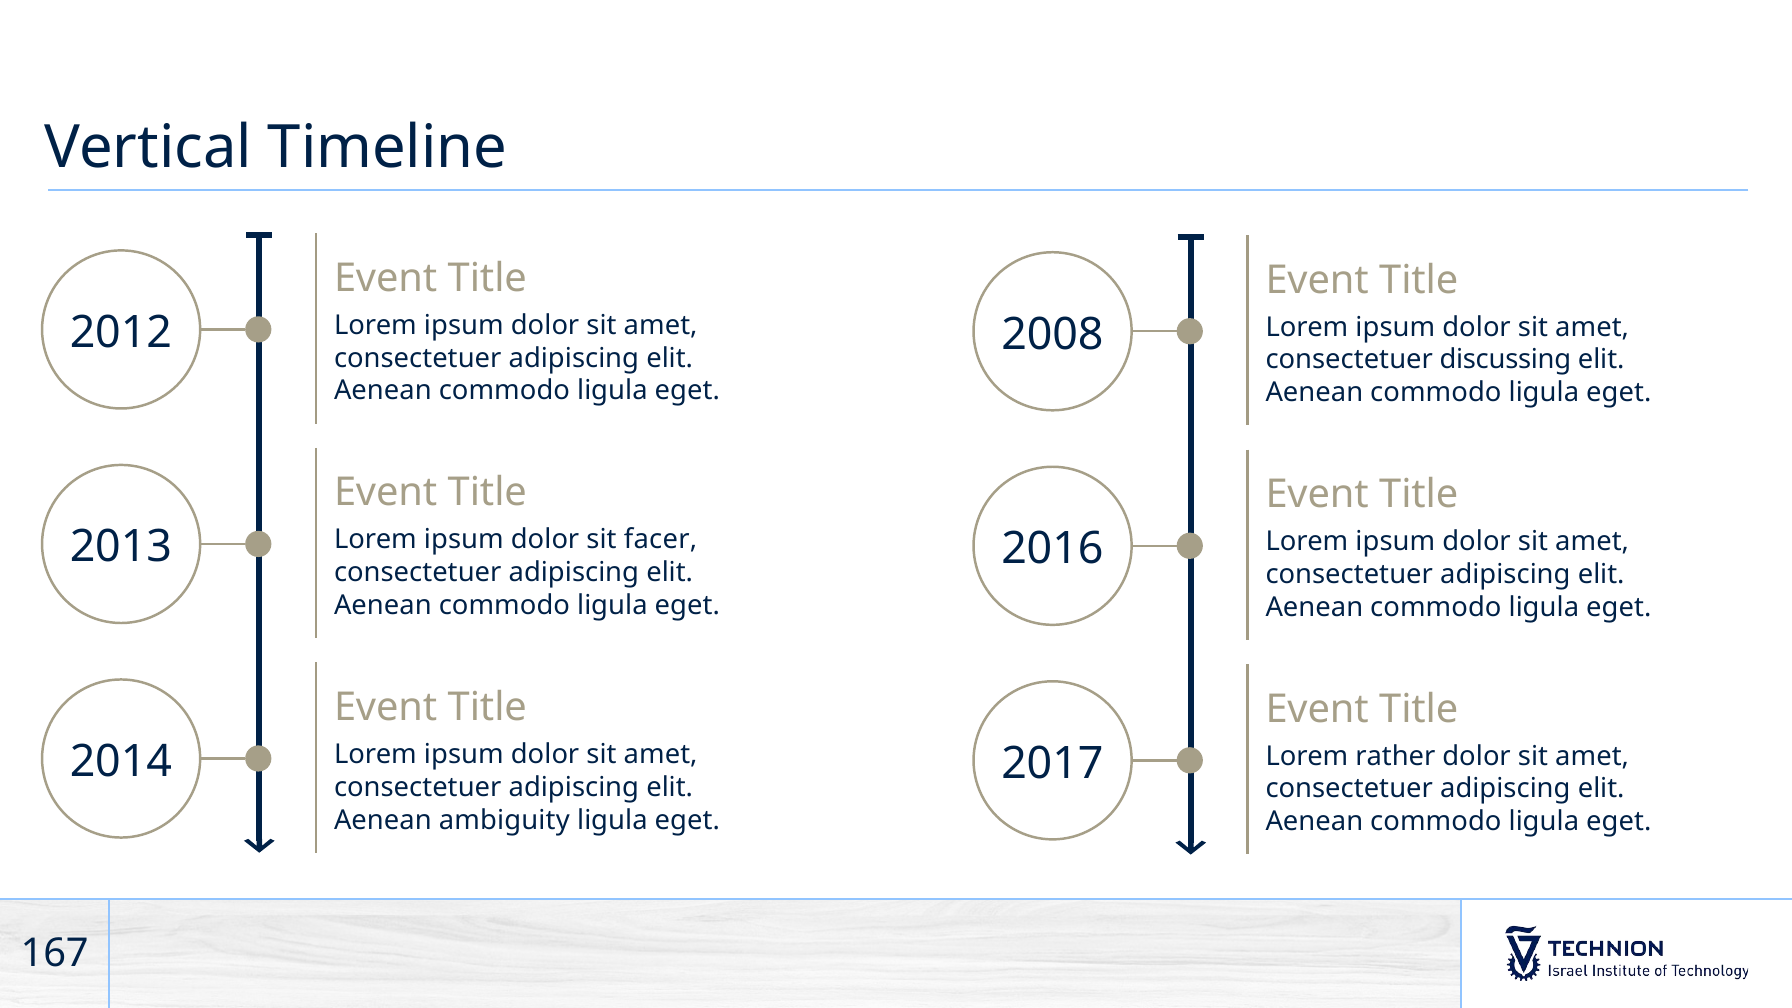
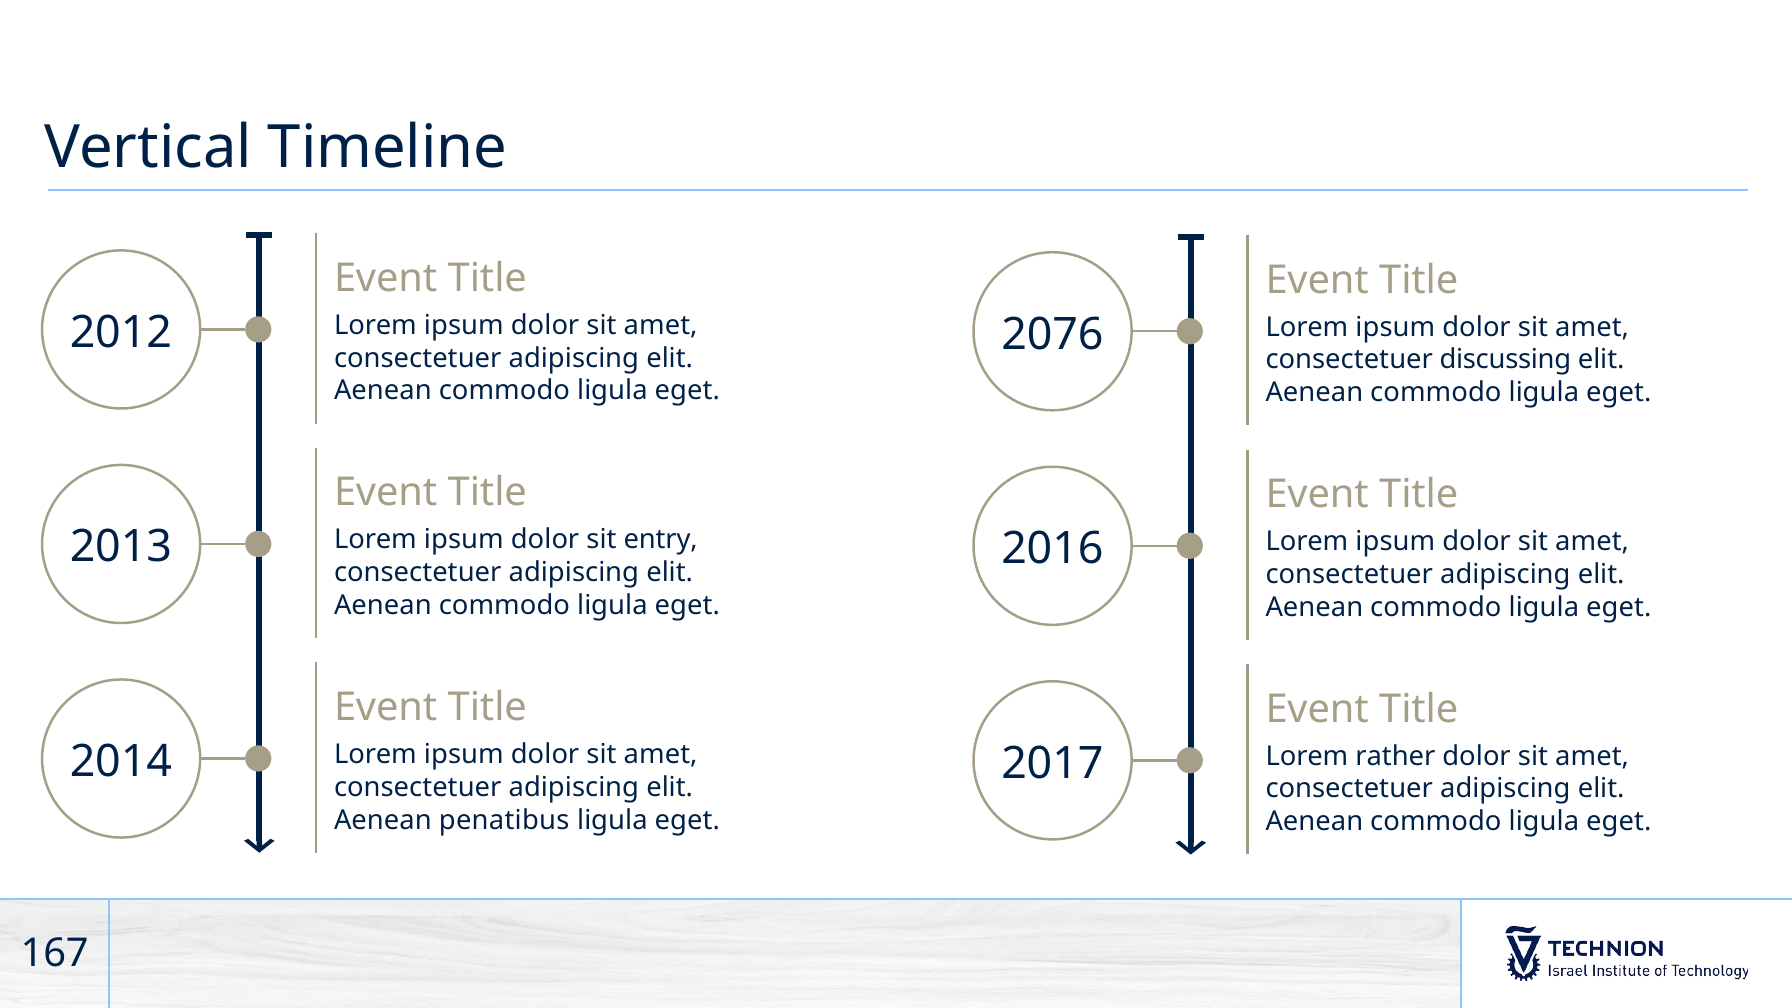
2008: 2008 -> 2076 (1052, 334)
facer: facer -> entry (661, 540)
ambiguity: ambiguity -> penatibus (504, 820)
